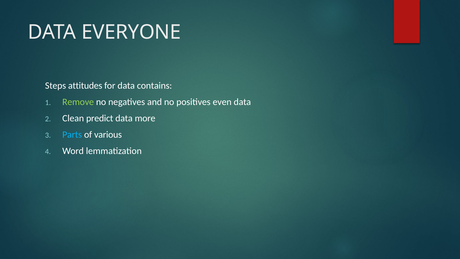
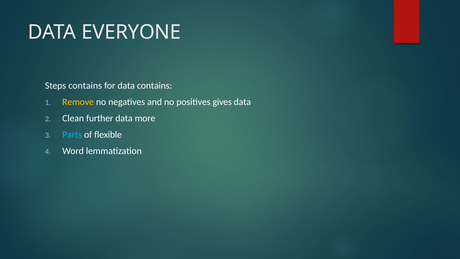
Steps attitudes: attitudes -> contains (85, 86)
Remove colour: light green -> yellow (78, 102)
even: even -> gives (222, 102)
predict: predict -> further (100, 118)
various: various -> flexible (108, 135)
